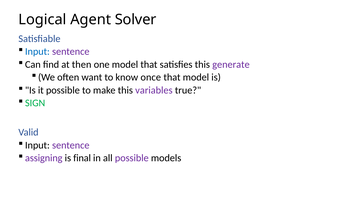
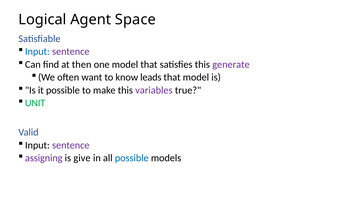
Solver: Solver -> Space (135, 20)
once: once -> leads (151, 77)
SIGN: SIGN -> UNIT (35, 103)
final: final -> give (82, 158)
possible colour: purple -> blue (132, 158)
